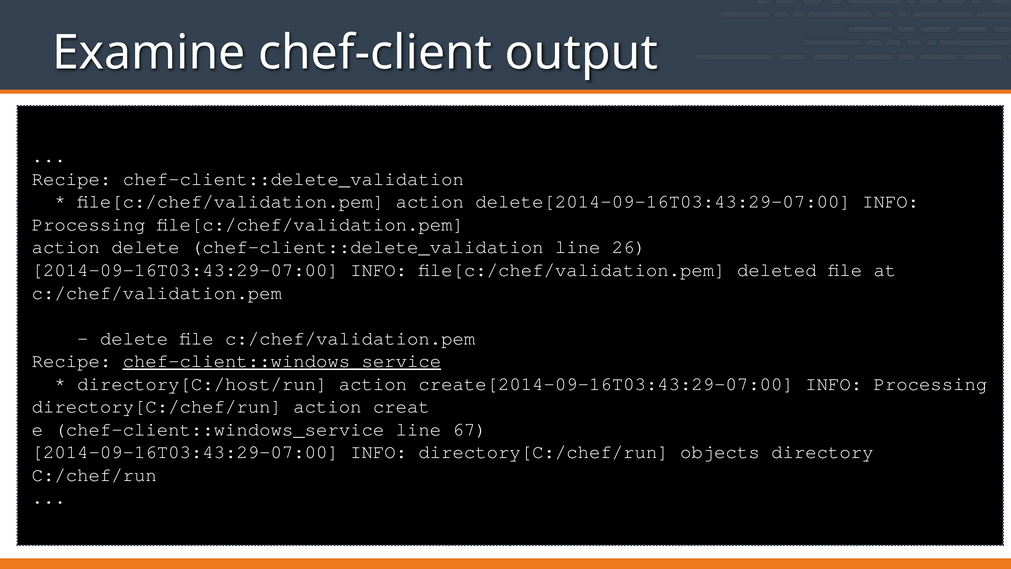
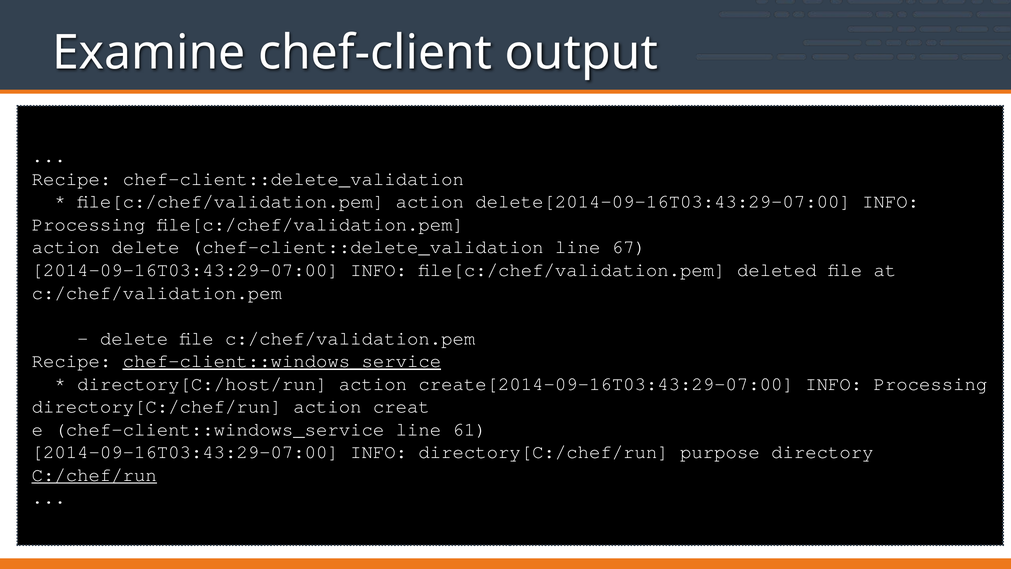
26: 26 -> 67 (629, 247)
67: 67 -> 61 (470, 429)
objects: objects -> purpose (720, 452)
C:/chef/run underline: none -> present (94, 475)
